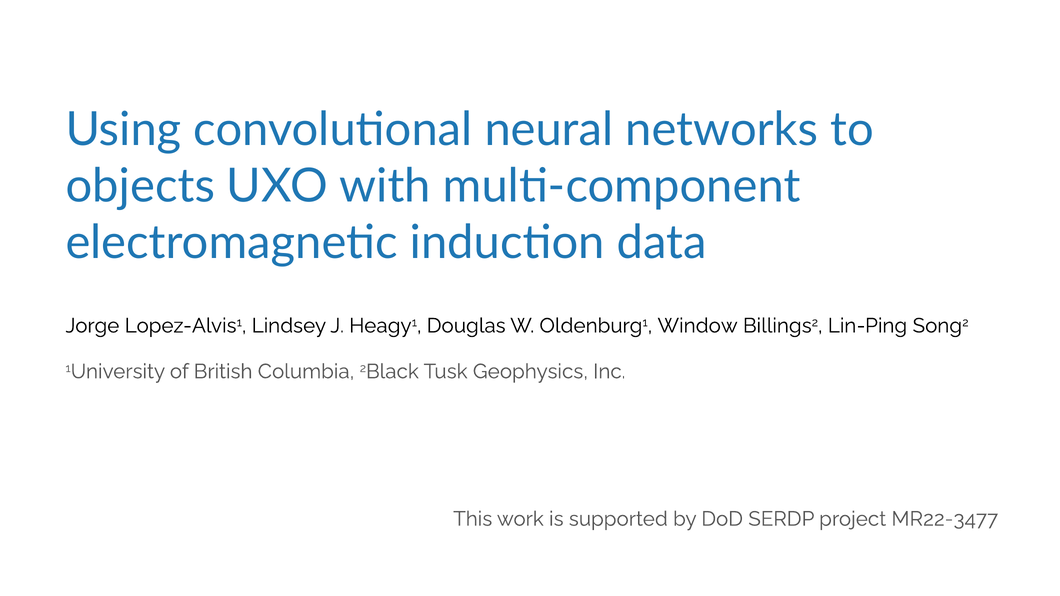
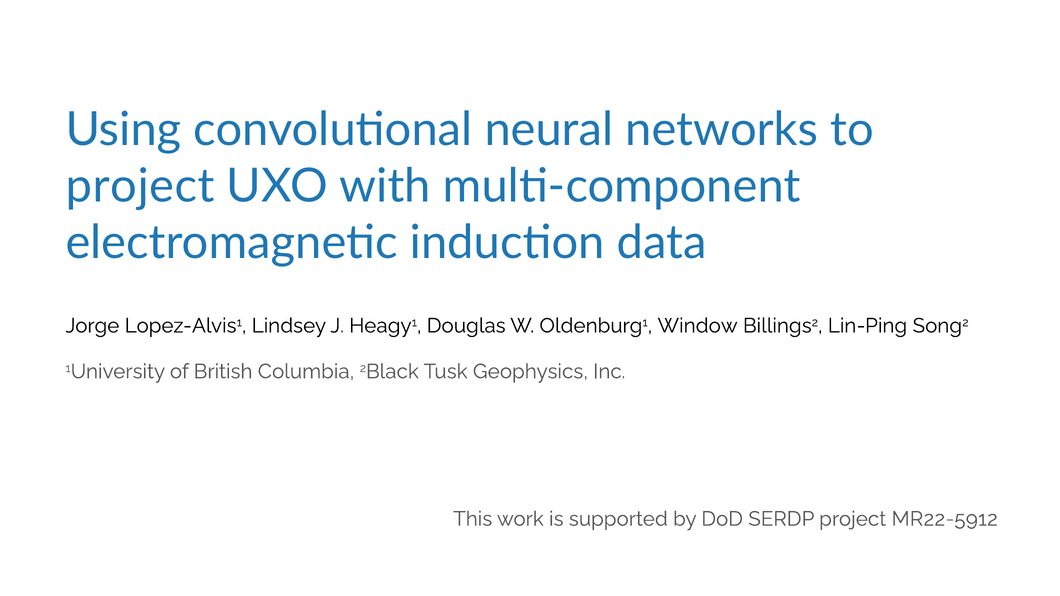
objects: objects -> project (140, 187)
MR22-3477: MR22-3477 -> MR22-5912 (945, 519)
